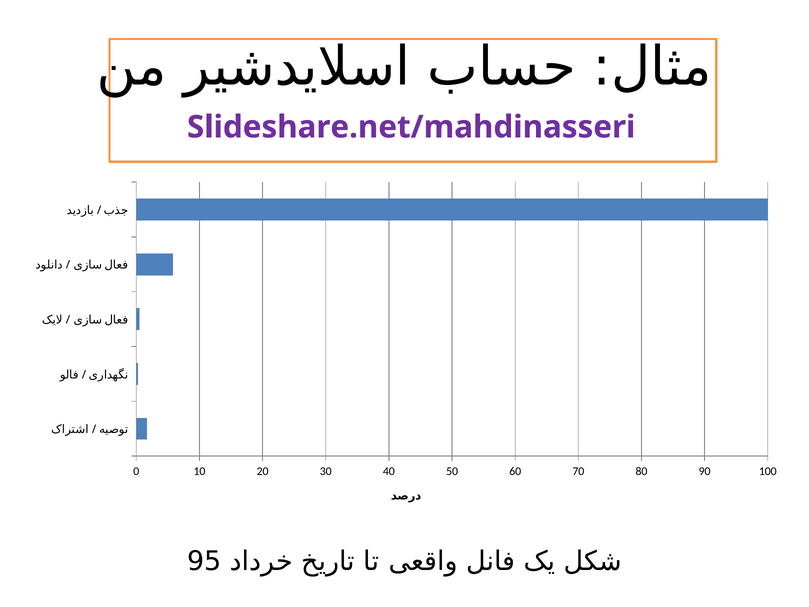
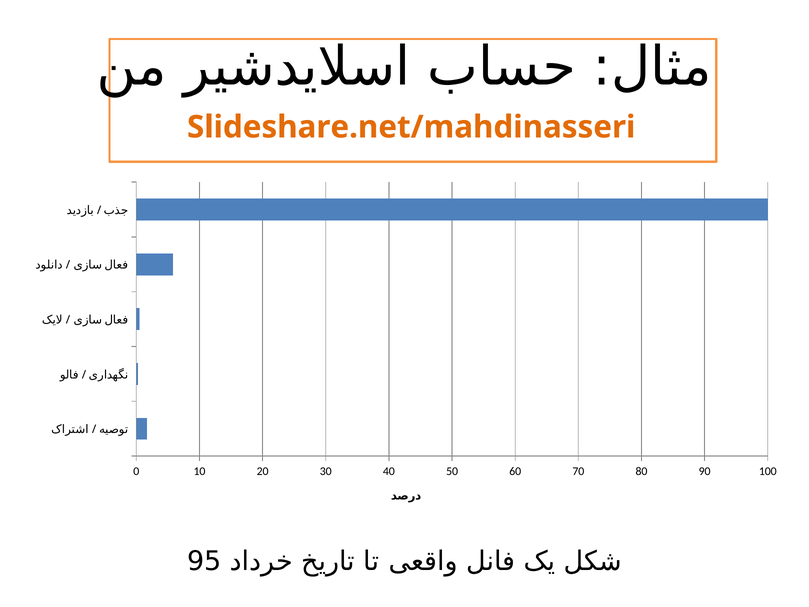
Slideshare.net/mahdinasseri colour: purple -> orange (411, 127)
